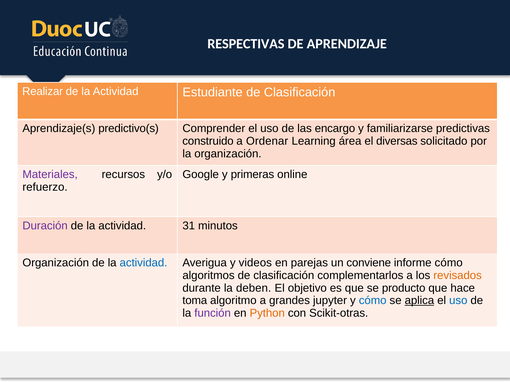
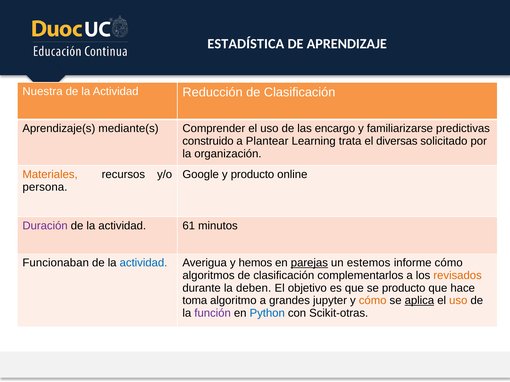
RESPECTIVAS: RESPECTIVAS -> ESTADÍSTICA (246, 44)
Realizar: Realizar -> Nuestra (43, 91)
Estudiante: Estudiante -> Reducción (213, 92)
predictivo(s: predictivo(s -> mediante(s (128, 129)
Ordenar: Ordenar -> Plantear (267, 141)
área: área -> trata (350, 141)
Materiales colour: purple -> orange (50, 175)
y primeras: primeras -> producto (252, 175)
refuerzo: refuerzo -> persona (45, 187)
31: 31 -> 61 (189, 226)
Organización: Organización -> Funcionaban (56, 263)
videos: videos -> hemos (255, 263)
parejas underline: none -> present (309, 263)
conviene: conviene -> estemos (369, 263)
cómo colour: blue -> orange (373, 301)
uso colour: blue -> orange (458, 301)
Python colour: orange -> blue (267, 314)
